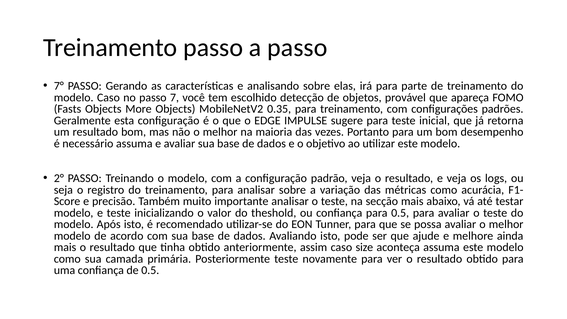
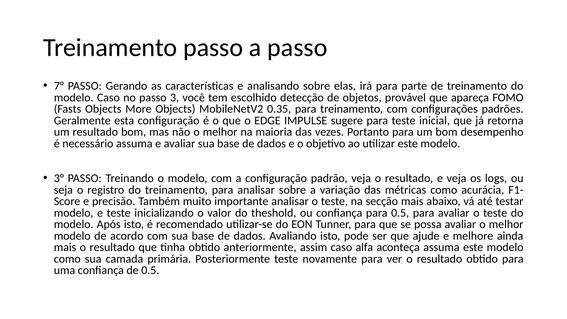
7: 7 -> 3 (174, 98)
2°: 2° -> 3° (59, 178)
size: size -> alfa (364, 247)
